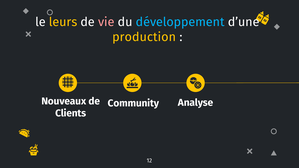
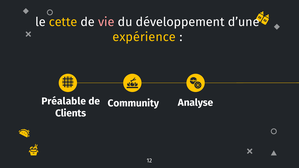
leurs: leurs -> cette (63, 22)
développement colour: light blue -> white (180, 22)
production: production -> expérience (144, 37)
Nouveaux: Nouveaux -> Préalable (64, 101)
